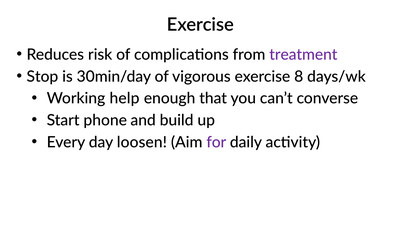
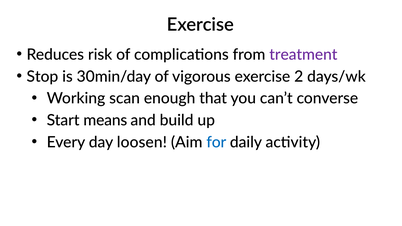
8: 8 -> 2 (299, 77)
help: help -> scan (125, 99)
phone: phone -> means (105, 120)
for colour: purple -> blue (216, 142)
